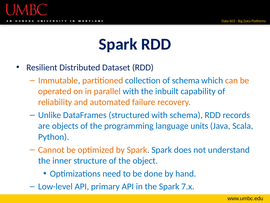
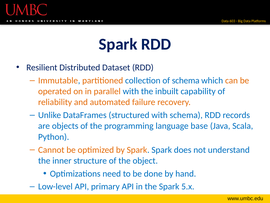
units: units -> base (199, 126)
7.x: 7.x -> 5.x (188, 186)
